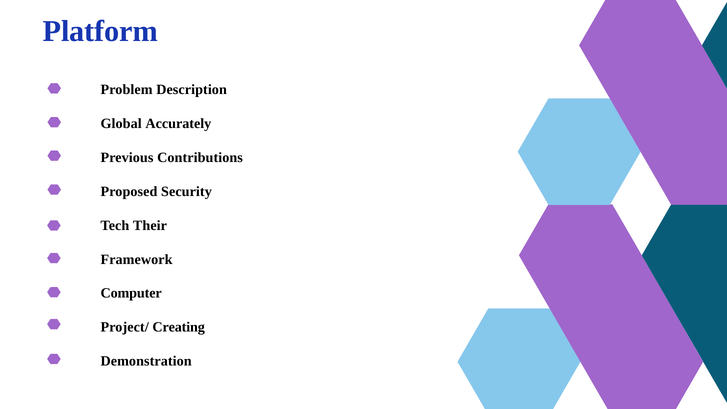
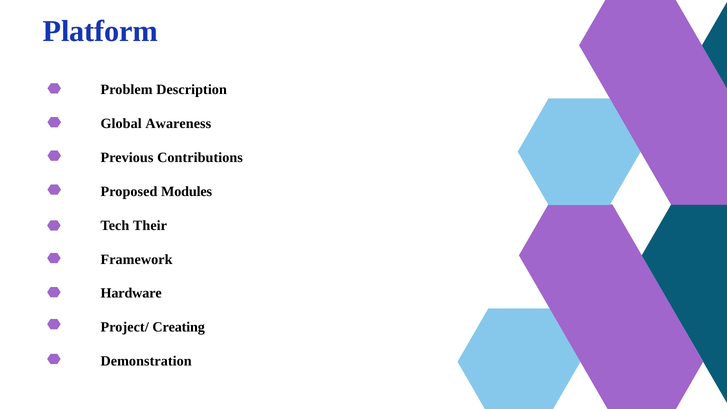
Accurately: Accurately -> Awareness (178, 124)
Security: Security -> Modules (187, 191)
Computer: Computer -> Hardware (131, 293)
